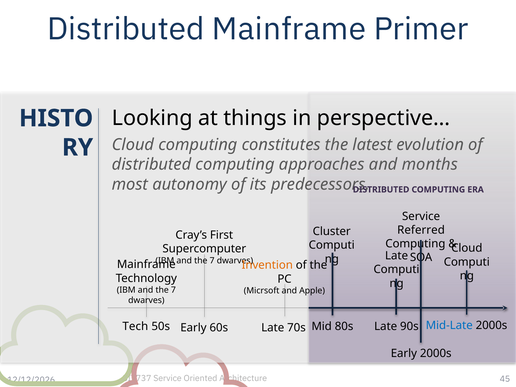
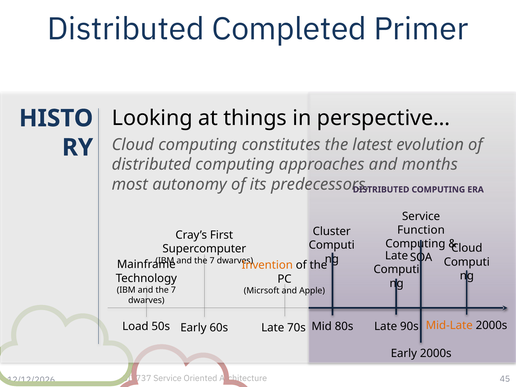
Distributed Mainframe: Mainframe -> Completed (289, 29)
Referred: Referred -> Function (421, 230)
Mid-Late colour: blue -> orange (449, 325)
Tech: Tech -> Load (135, 326)
